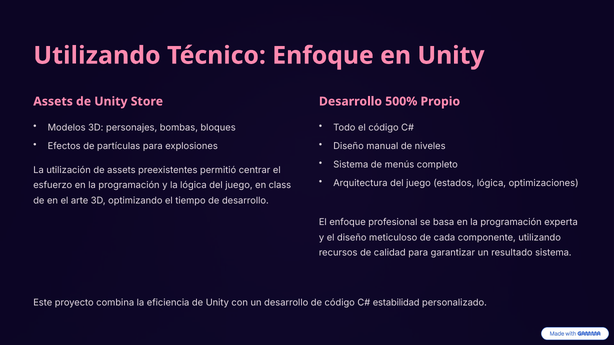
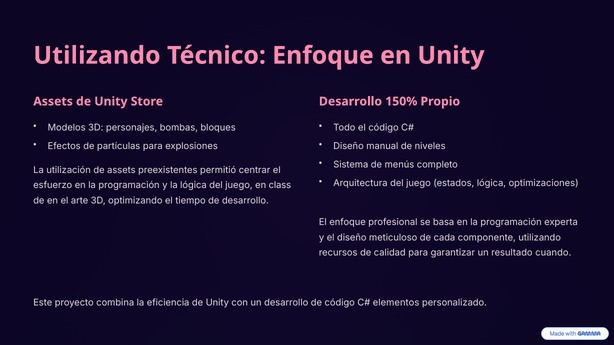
500%: 500% -> 150% (401, 102)
resultado sistema: sistema -> cuando (553, 253)
estabilidad: estabilidad -> elementos (396, 303)
